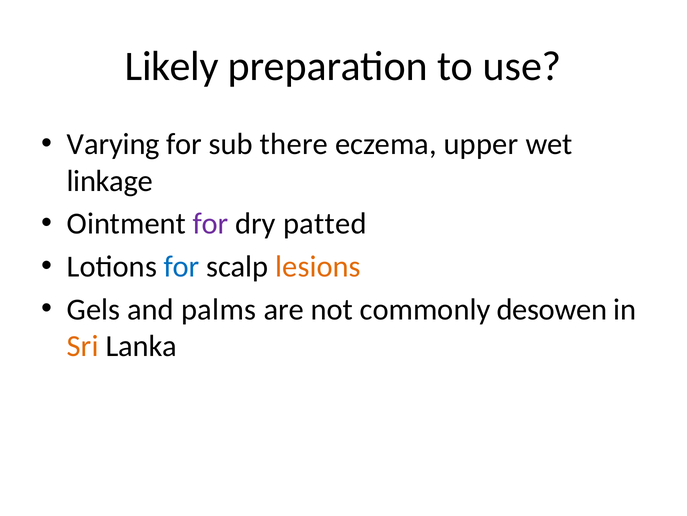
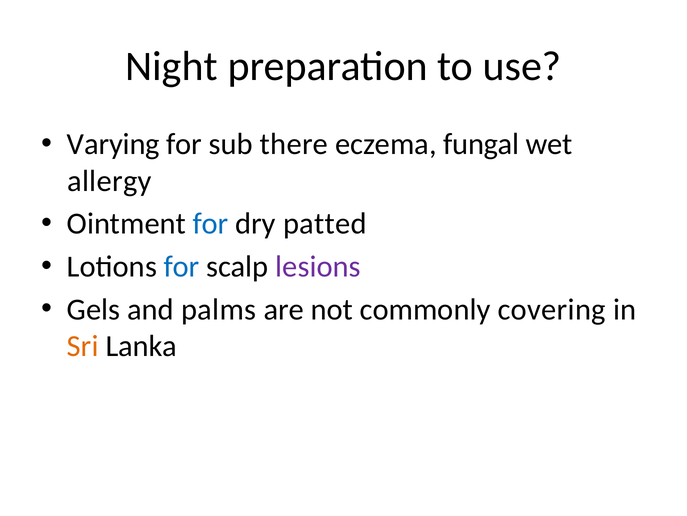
Likely: Likely -> Night (172, 67)
upper: upper -> fungal (481, 144)
linkage: linkage -> allergy (109, 181)
for colour: purple -> blue (211, 224)
lesions colour: orange -> purple (318, 266)
desowen: desowen -> covering (552, 309)
